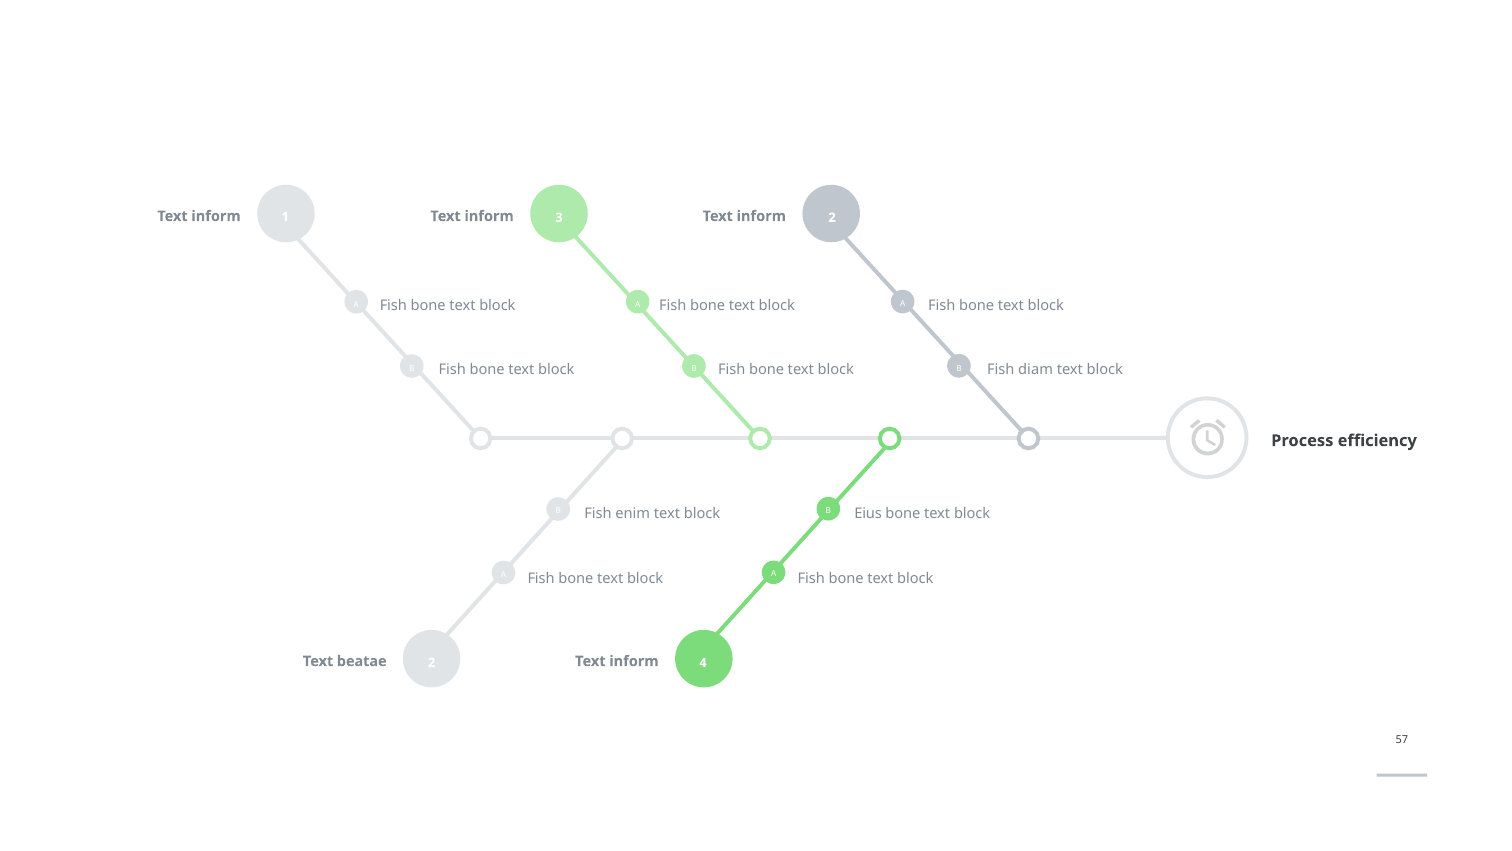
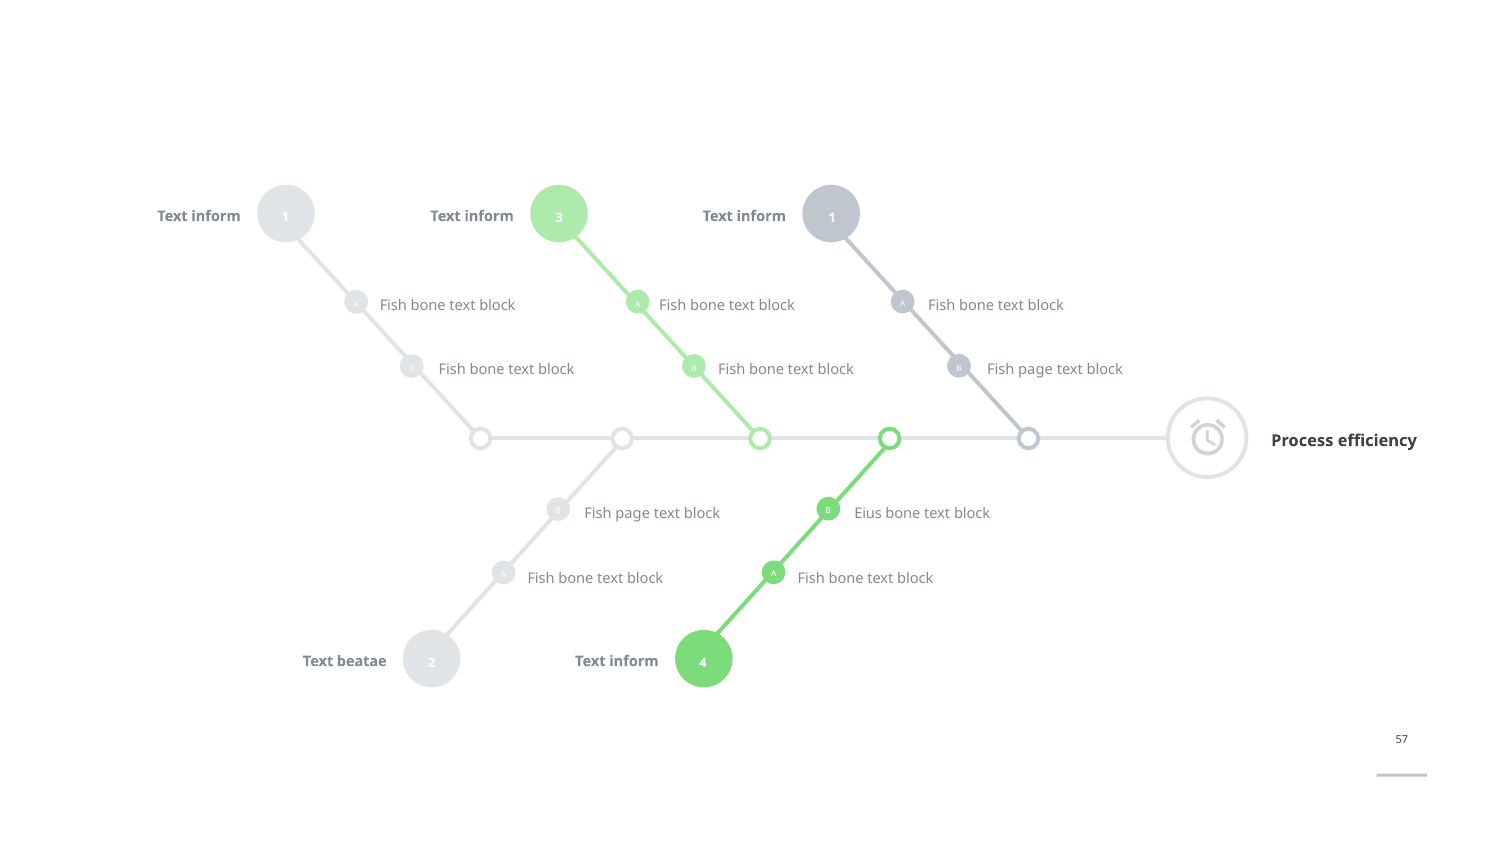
2: 2 -> 1 (832, 217)
diam: diam -> page (1036, 370)
enim: enim -> page (633, 513)
